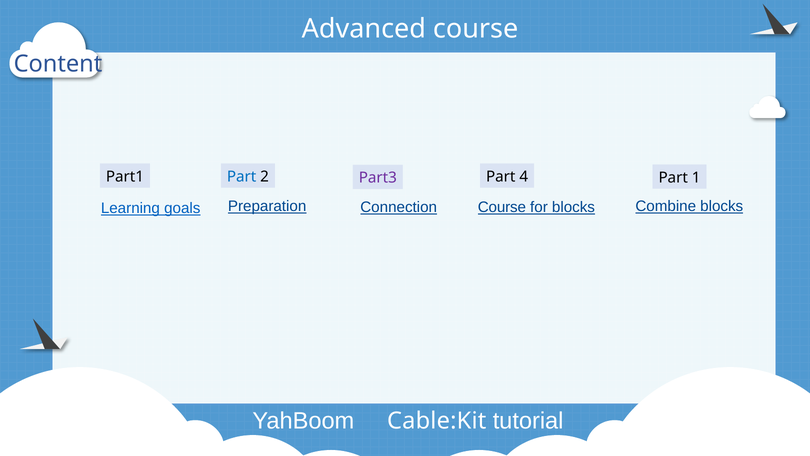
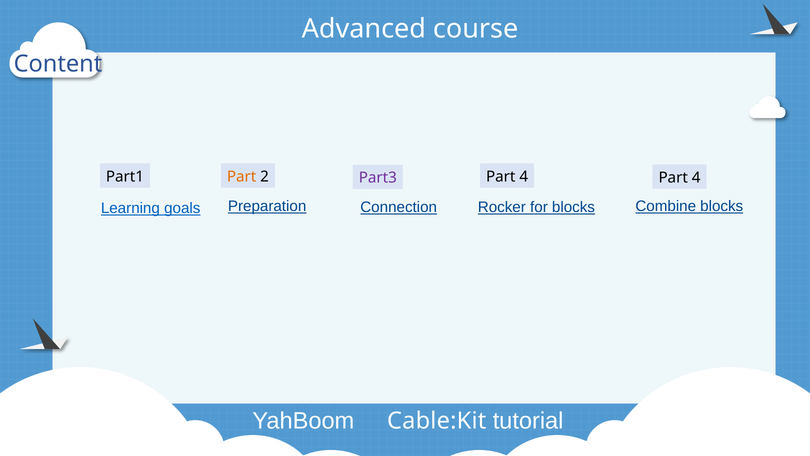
Part colour: blue -> orange (242, 176)
1: 1 -> 4 (696, 177)
Course: Course -> Rocker (502, 207)
